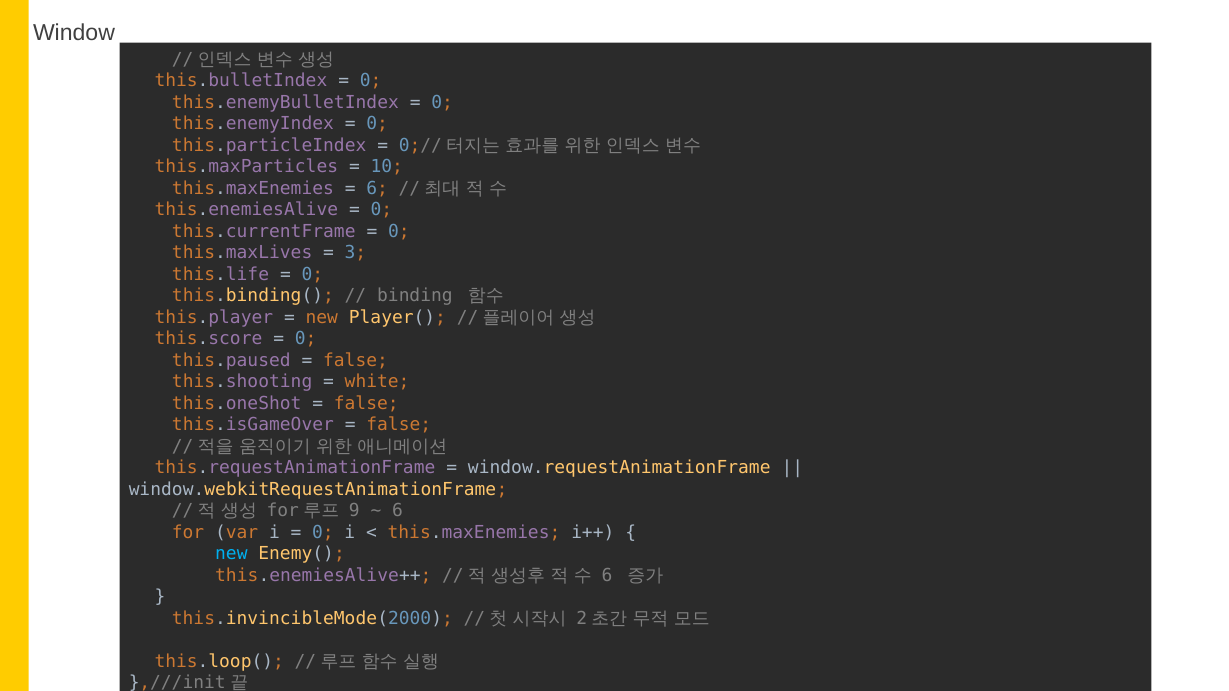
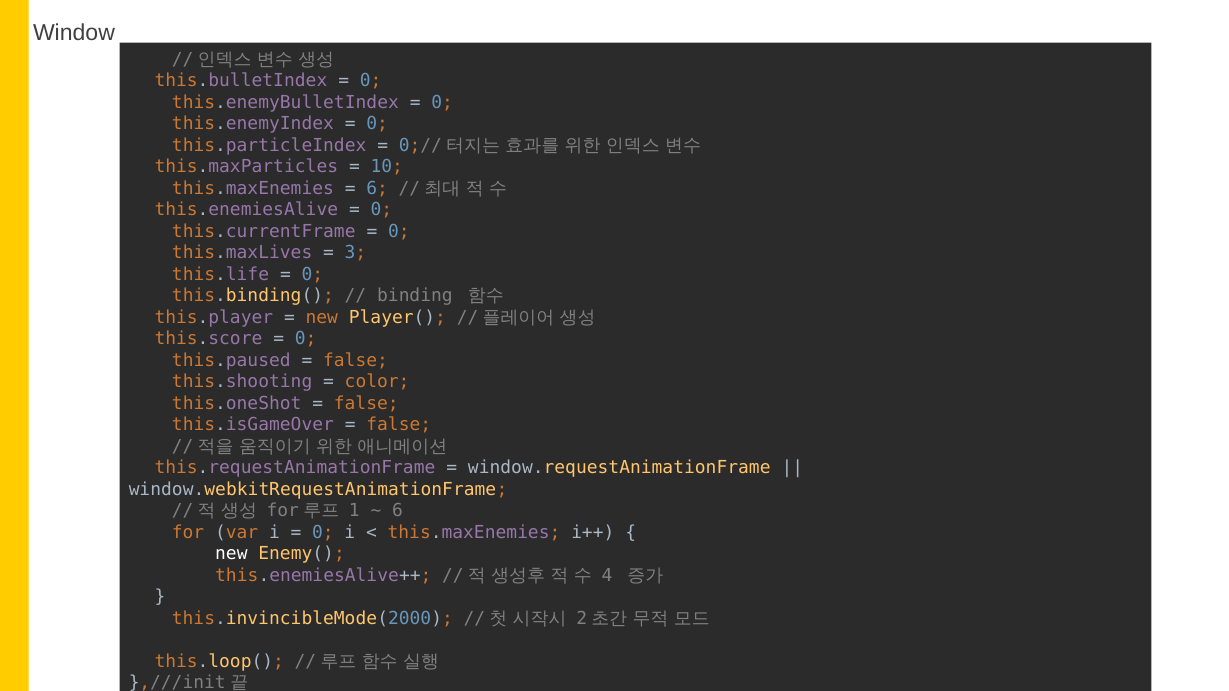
white: white -> color (377, 382)
9: 9 -> 1 (354, 511)
new colour: light blue -> white (231, 554)
6: 6 -> 4 (607, 576)
